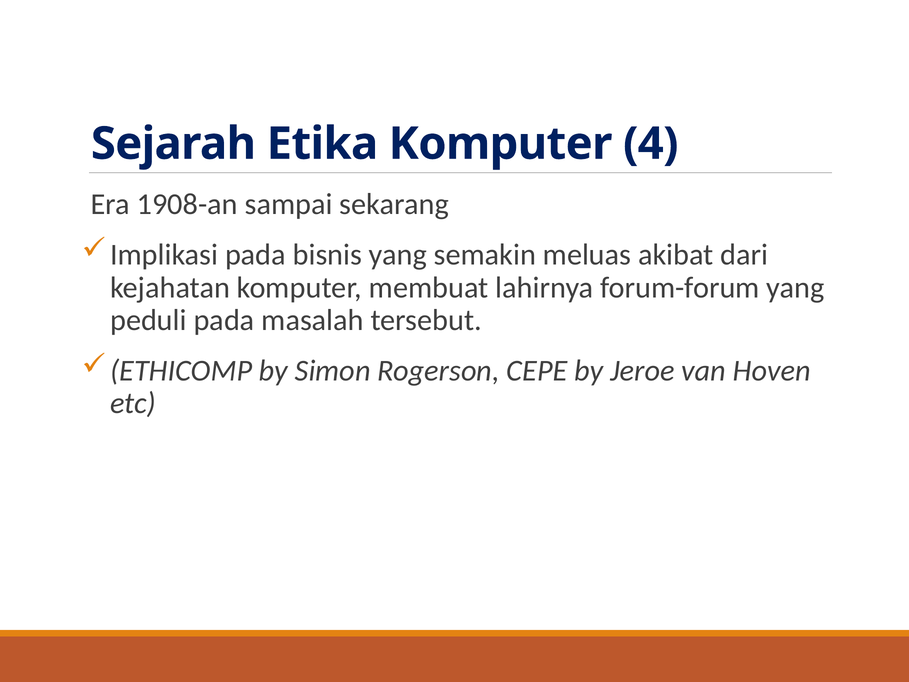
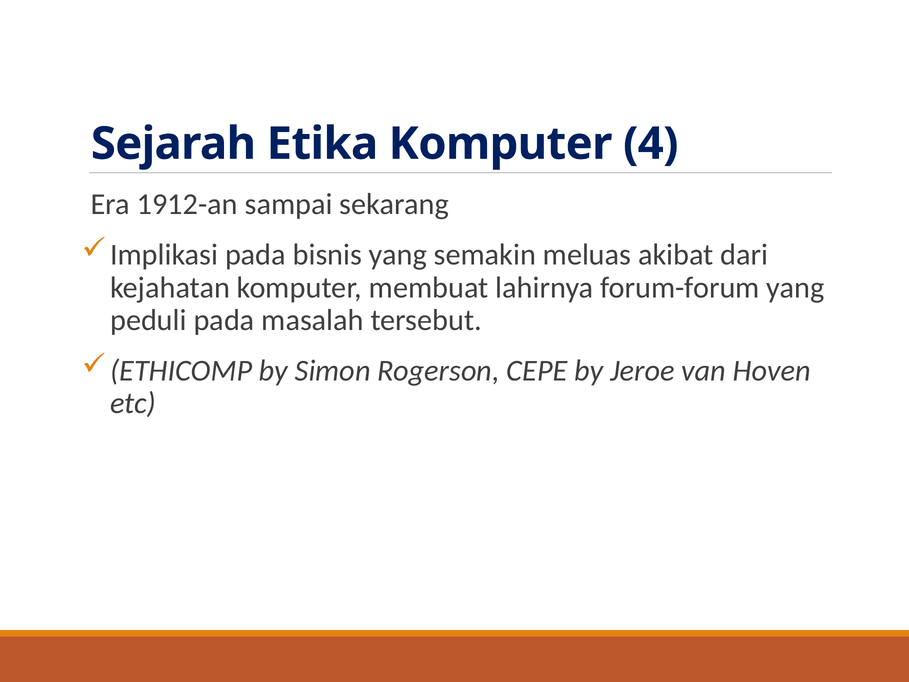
1908-an: 1908-an -> 1912-an (187, 204)
